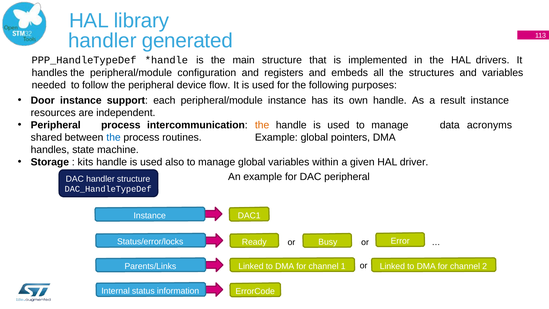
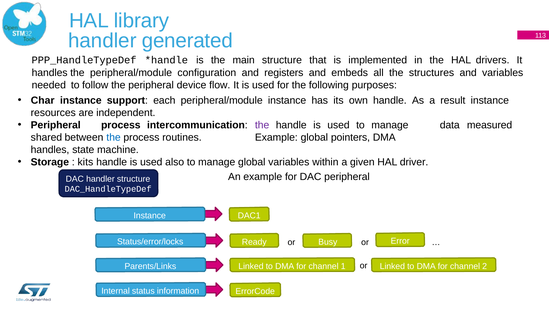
Door: Door -> Char (43, 100)
the colour: orange -> purple (262, 125)
acronyms: acronyms -> measured (490, 125)
